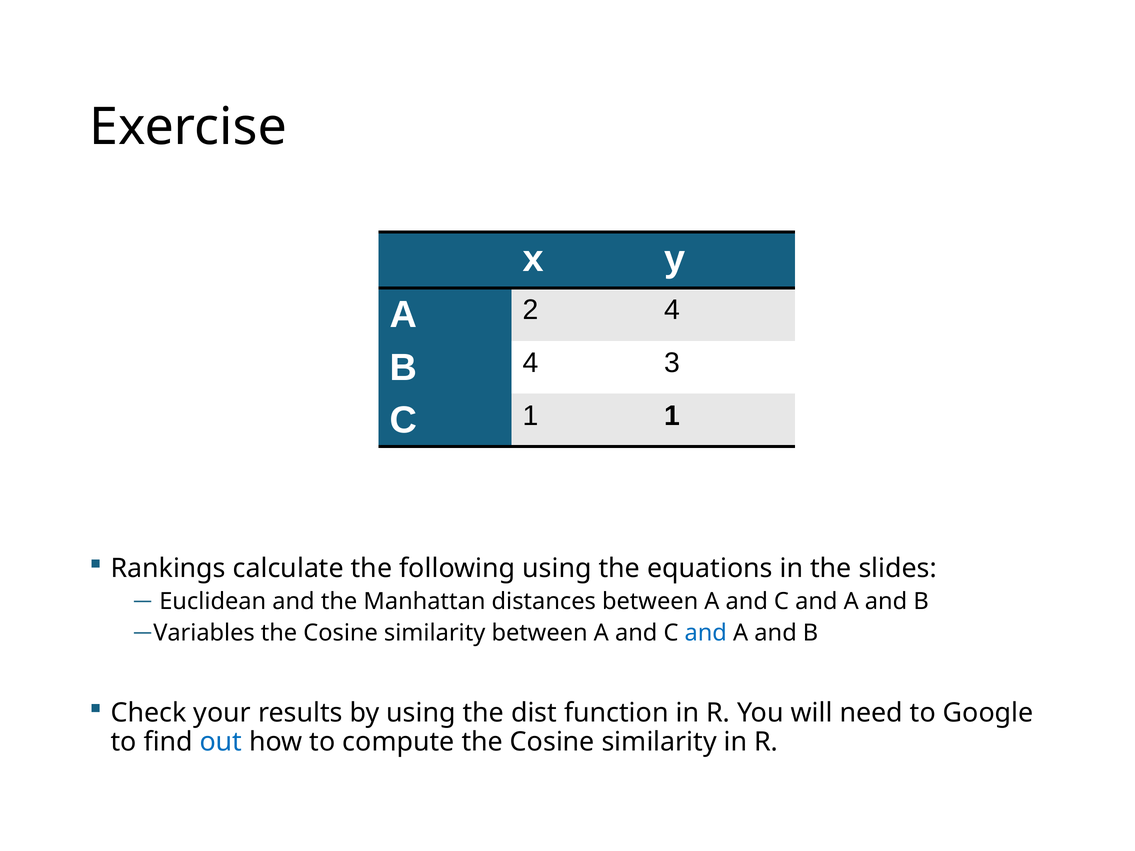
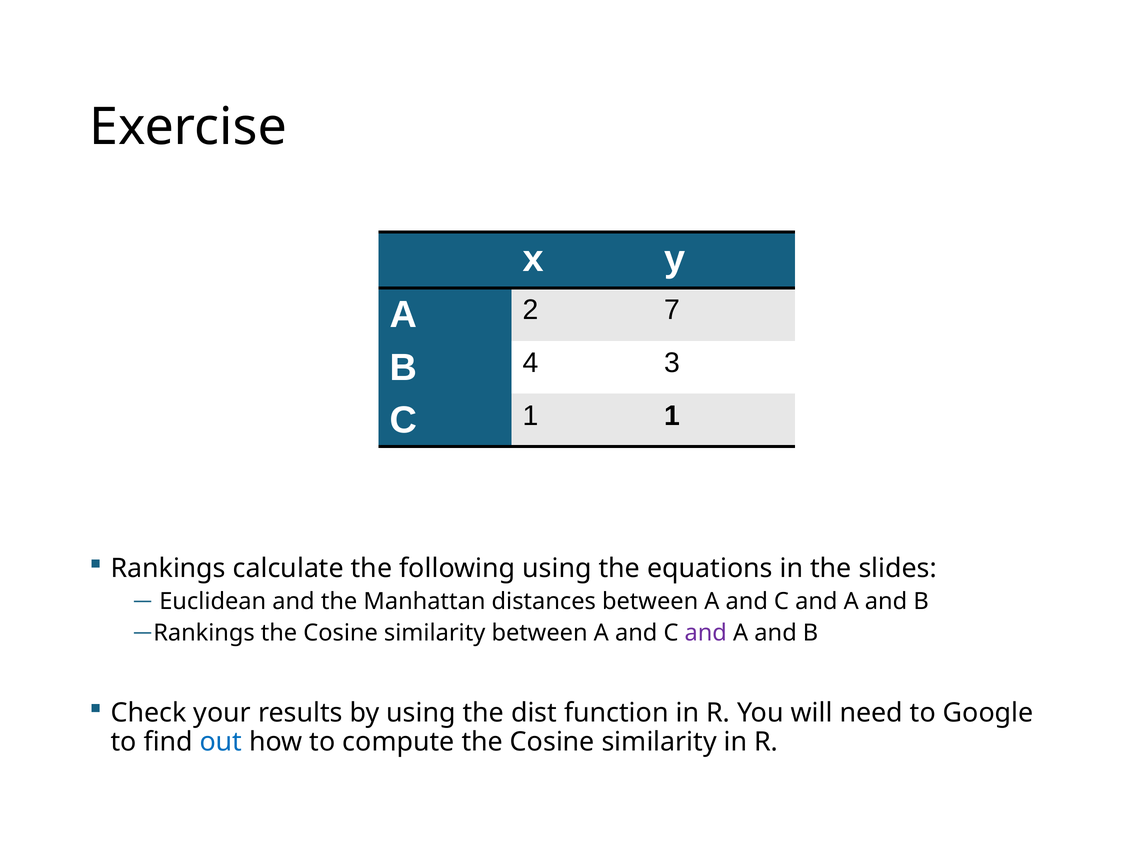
2 4: 4 -> 7 (672, 310)
Variables: Variables -> Rankings (204, 633)
and colour: blue -> purple (706, 633)
